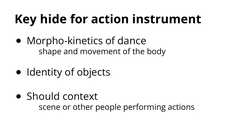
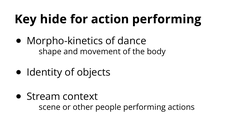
action instrument: instrument -> performing (167, 19)
Should: Should -> Stream (43, 97)
